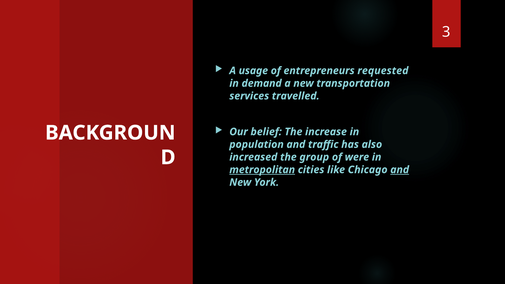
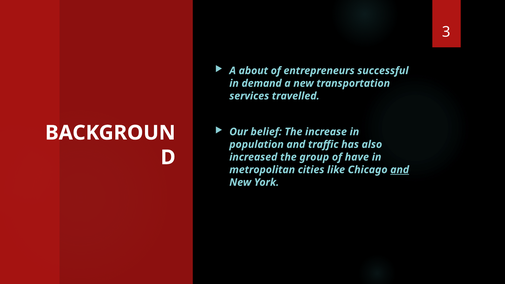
usage: usage -> about (253, 71)
requested: requested -> successful (383, 71)
were: were -> have (357, 157)
metropolitan underline: present -> none (262, 170)
